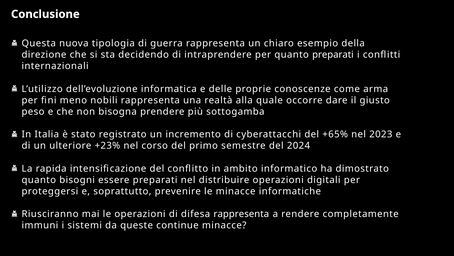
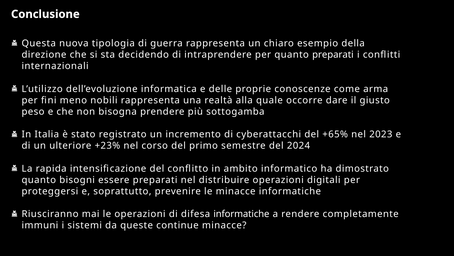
difesa rappresenta: rappresenta -> informatiche (241, 214)
